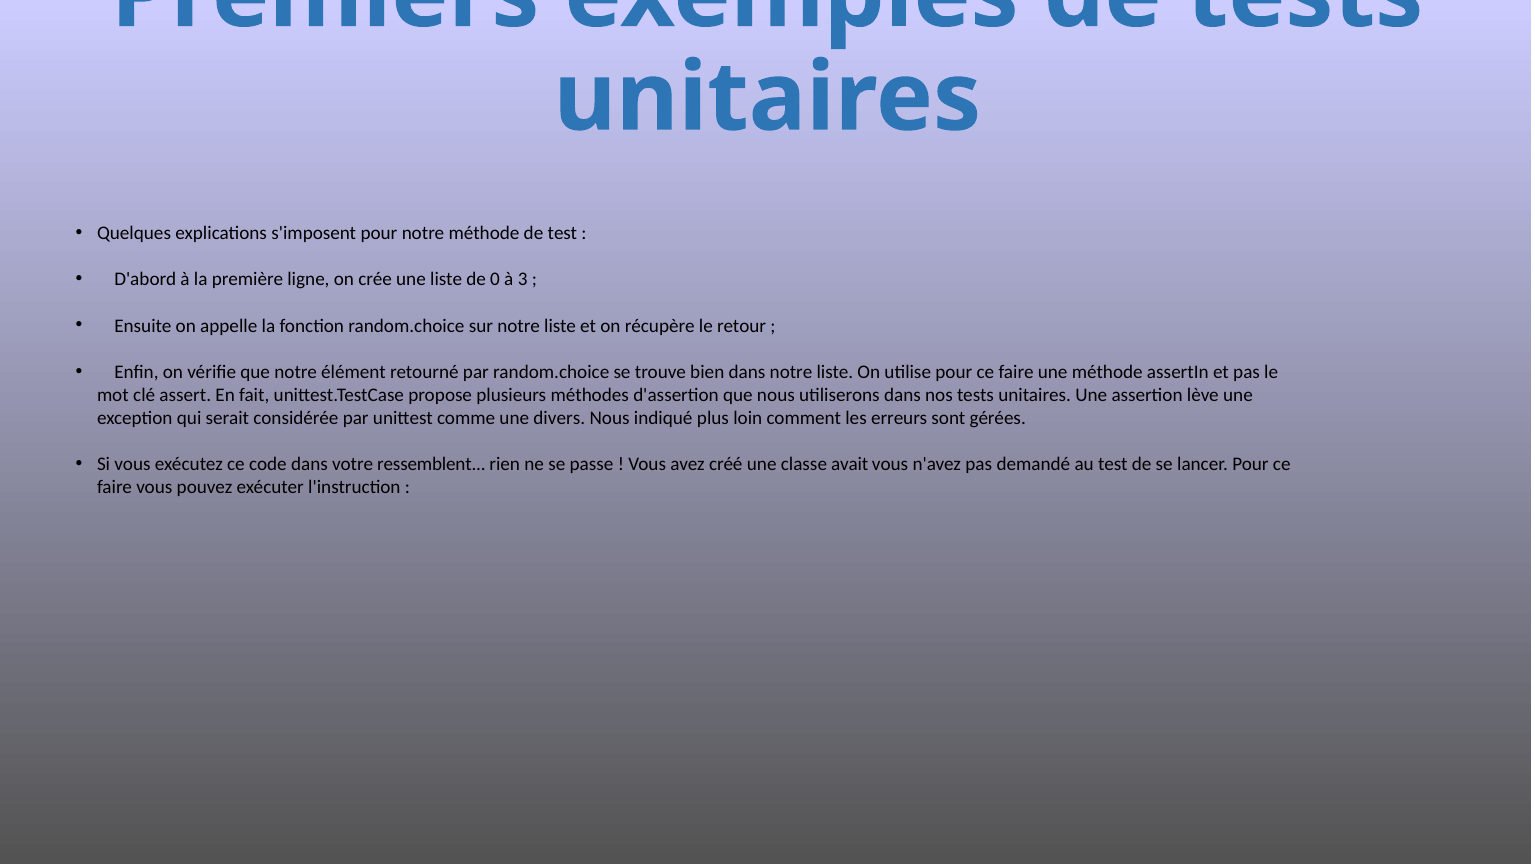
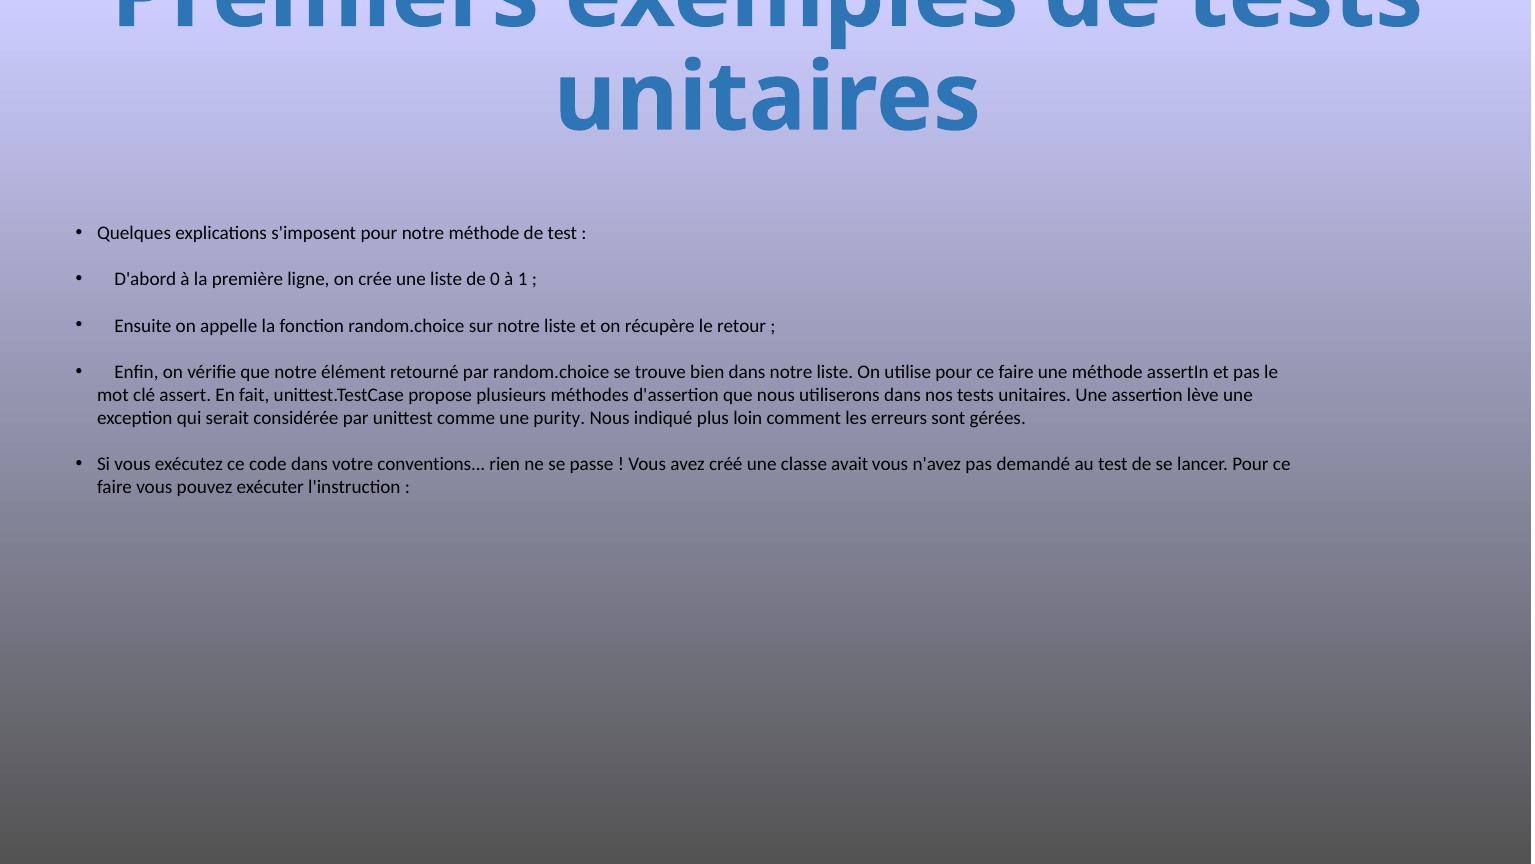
3: 3 -> 1 (523, 279)
divers: divers -> purity (559, 418)
ressemblent: ressemblent -> conventions (431, 464)
